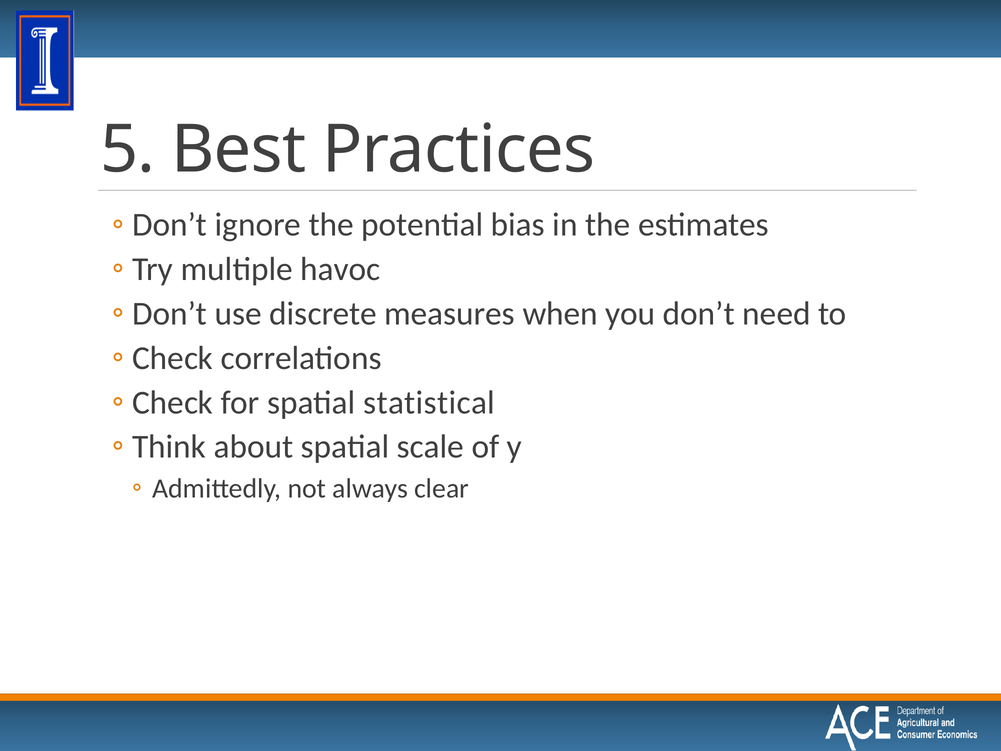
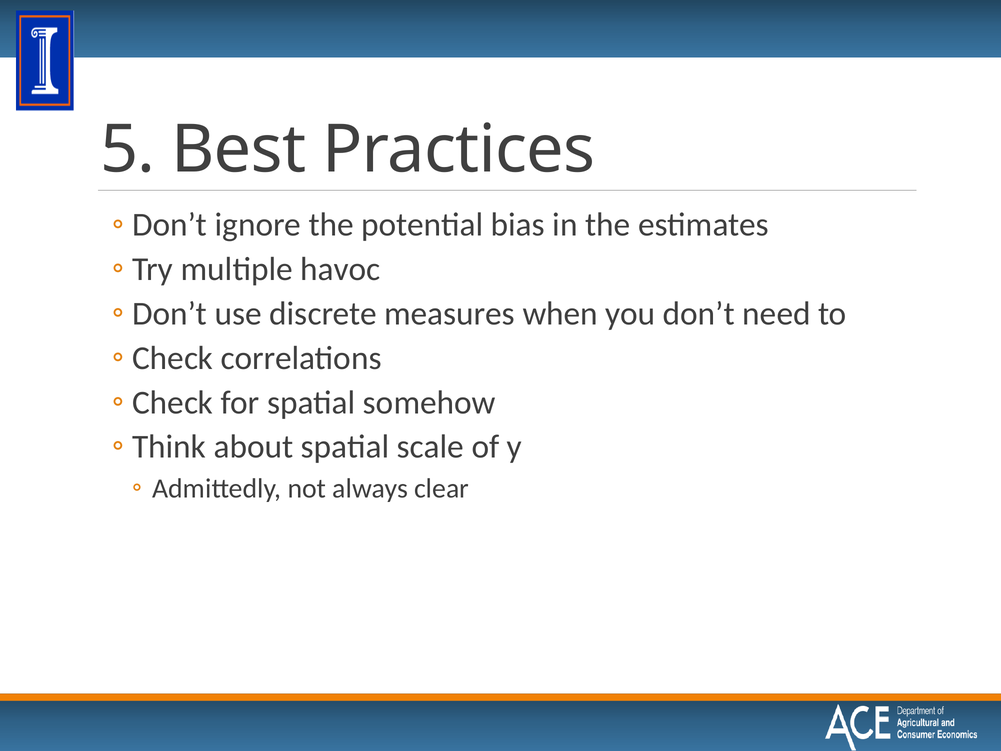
statistical: statistical -> somehow (429, 402)
